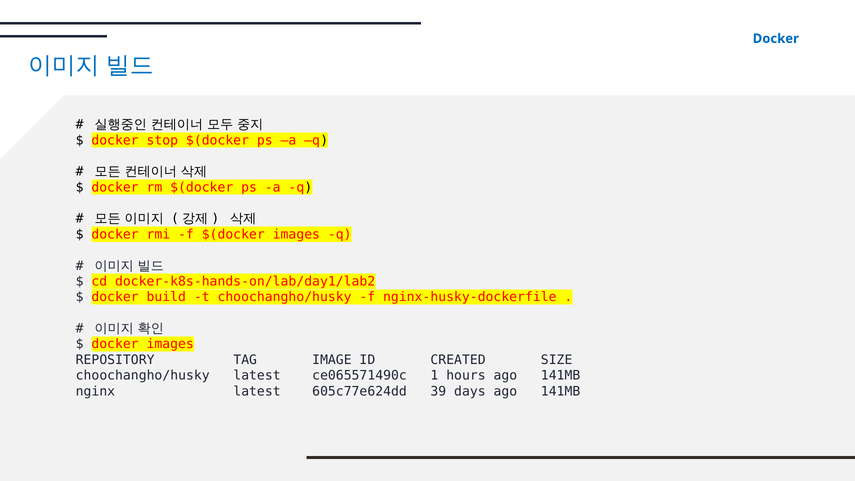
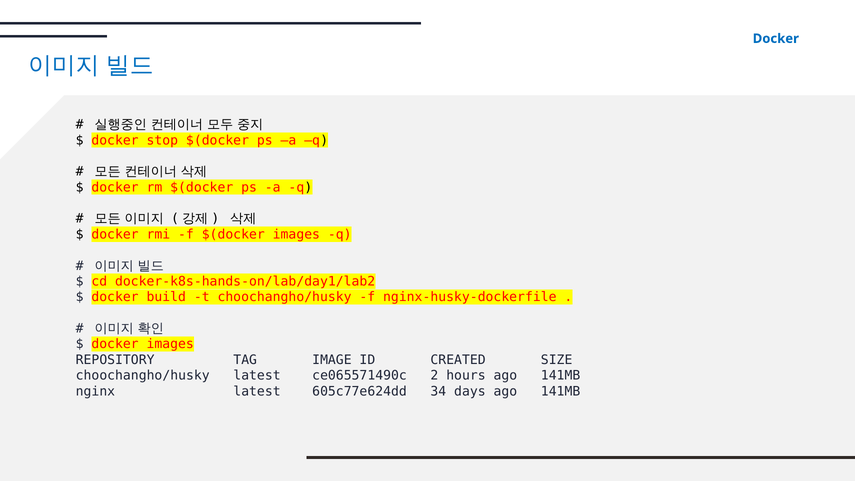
1: 1 -> 2 (434, 375)
39: 39 -> 34 (438, 391)
